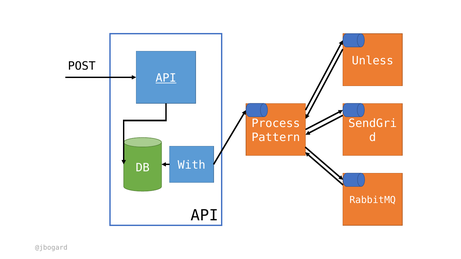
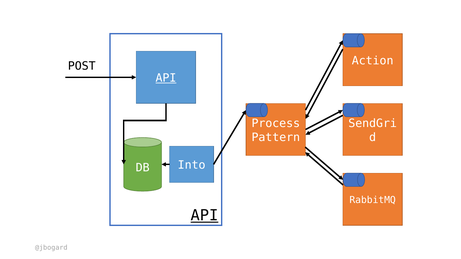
Unless: Unless -> Action (373, 61)
With: With -> Into (192, 165)
API underline: none -> present (204, 216)
